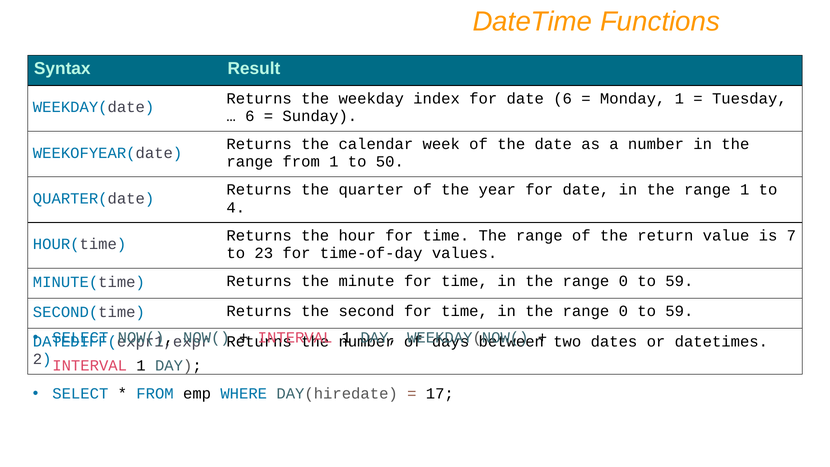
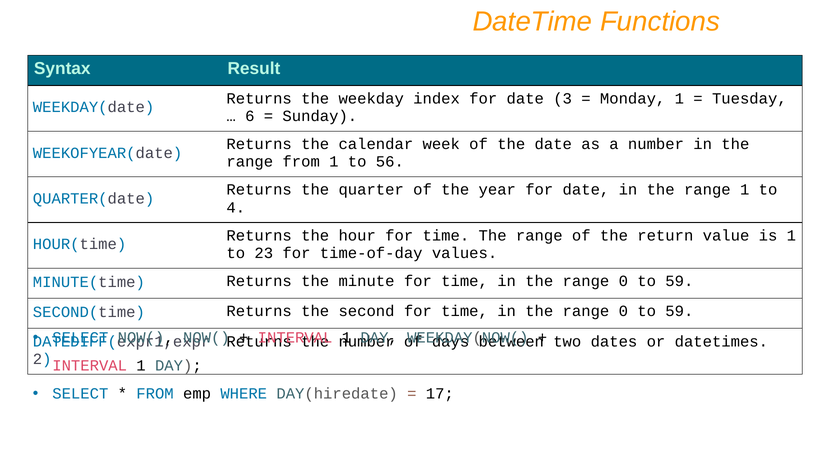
date 6: 6 -> 3 (563, 98)
50: 50 -> 56 (390, 162)
is 7: 7 -> 1 (791, 235)
